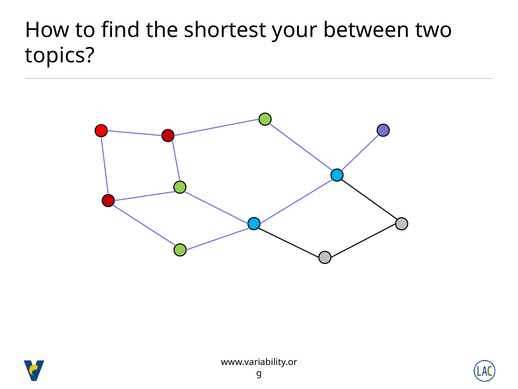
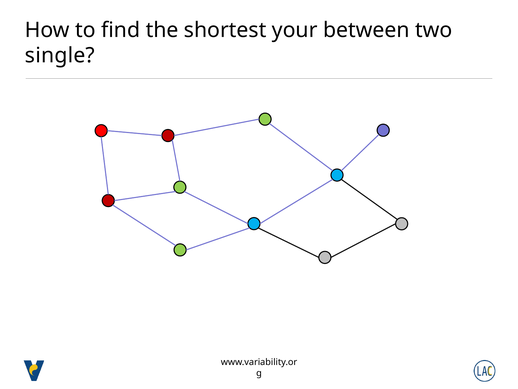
topics: topics -> single (60, 56)
